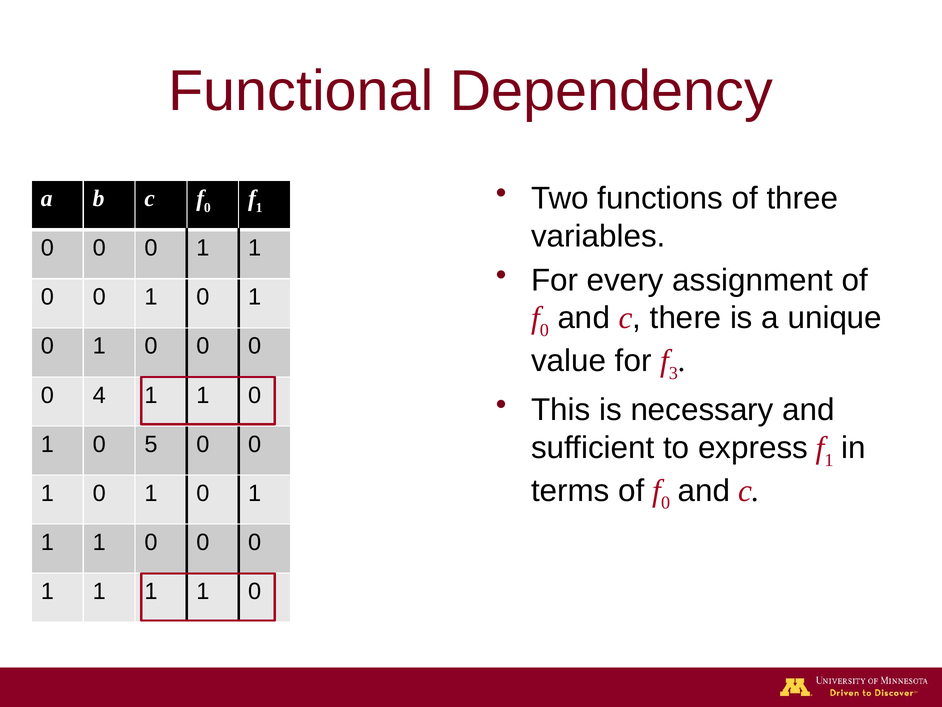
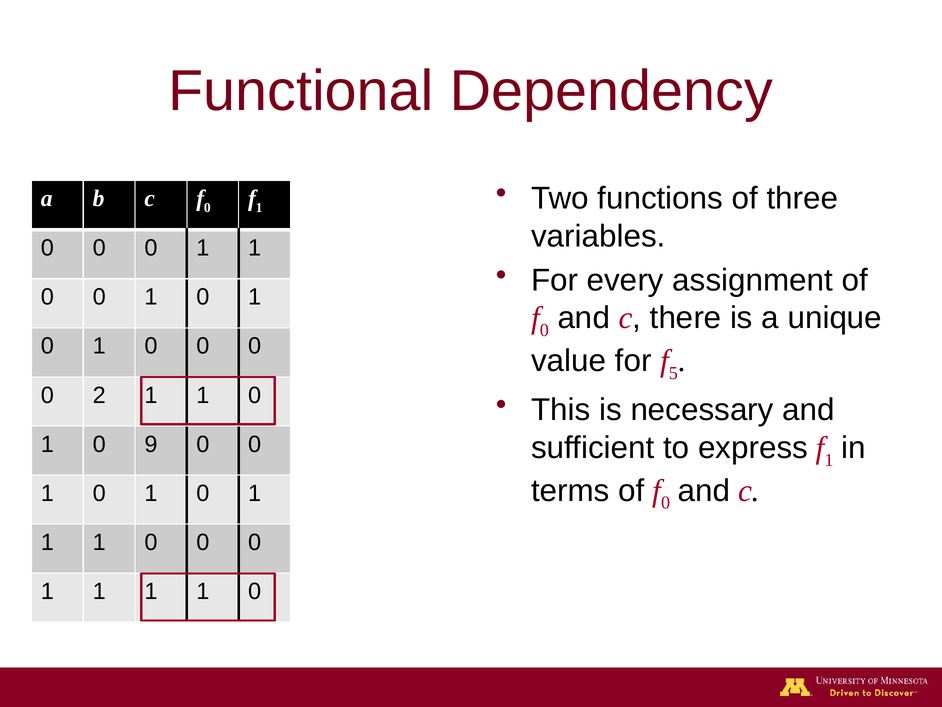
3: 3 -> 5 (673, 373)
4: 4 -> 2 (99, 395)
5: 5 -> 9 (151, 444)
